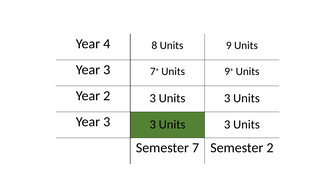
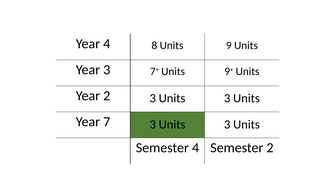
3: 3 -> 7 (107, 122)
Semester 7: 7 -> 4 (196, 148)
